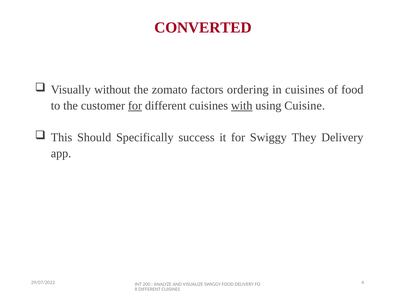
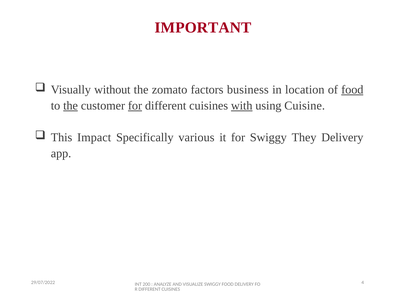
CONVERTED: CONVERTED -> IMPORTANT (203, 27)
ordering: ordering -> business (248, 90)
in cuisines: cuisines -> location (305, 90)
food underline: none -> present (352, 90)
the underline: none -> present (71, 106)
Should: Should -> Impact (94, 138)
success: success -> various (196, 138)
